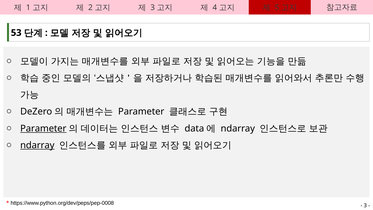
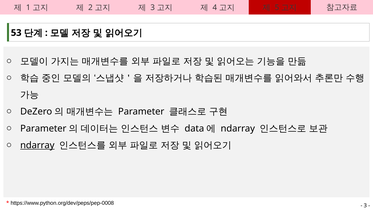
Parameter underline: present -> none (43, 128)
